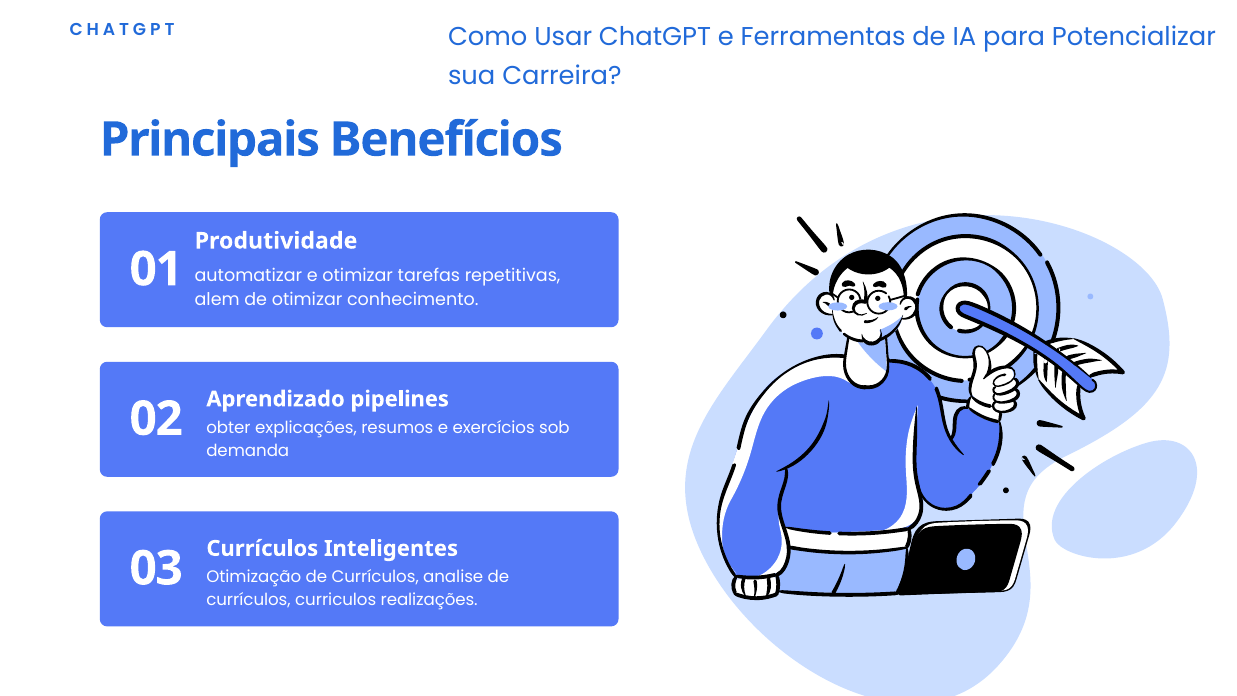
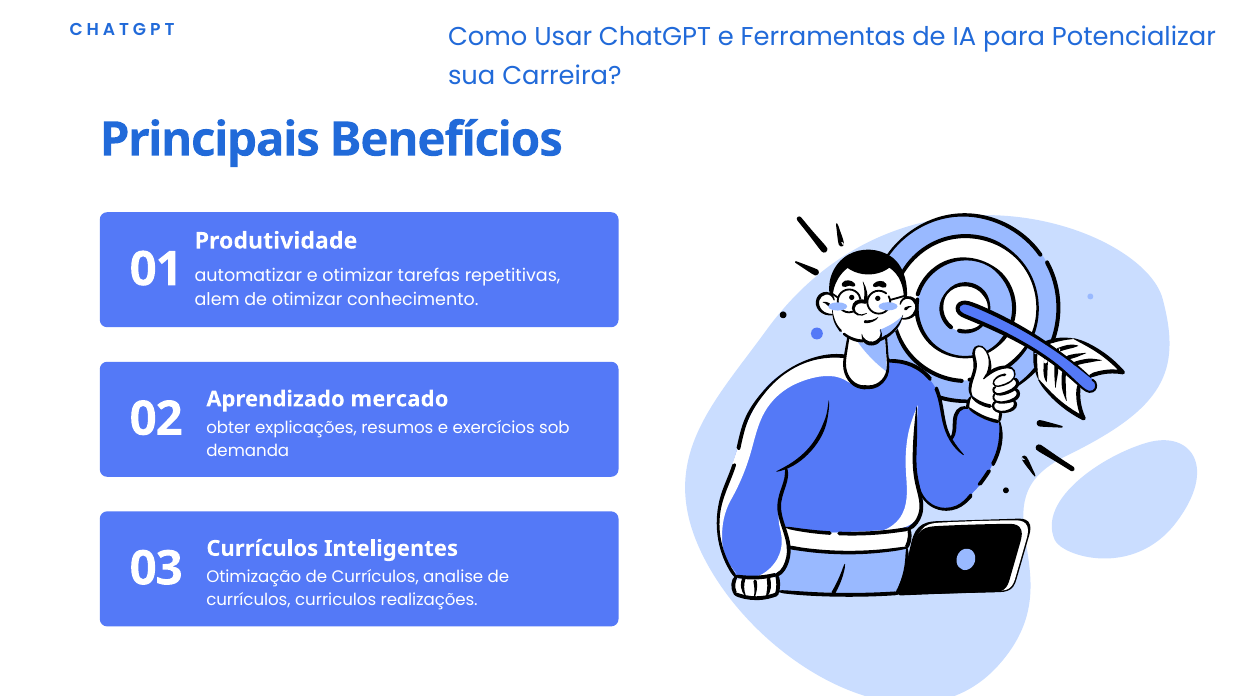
pipelines: pipelines -> mercado (400, 399)
